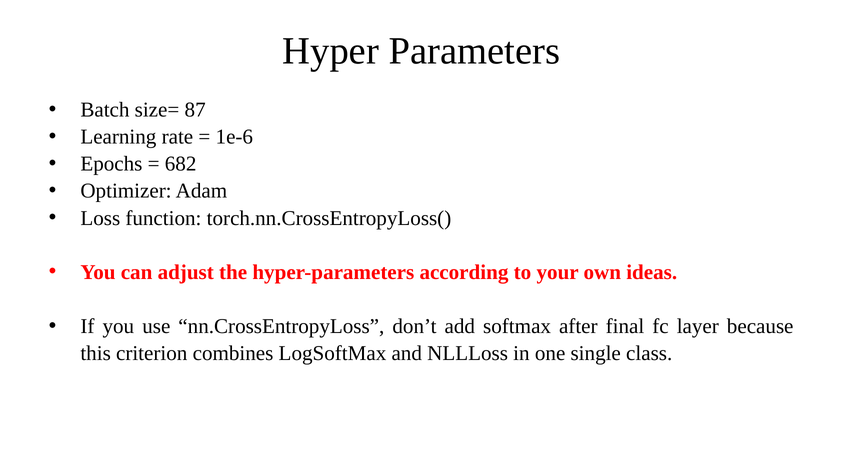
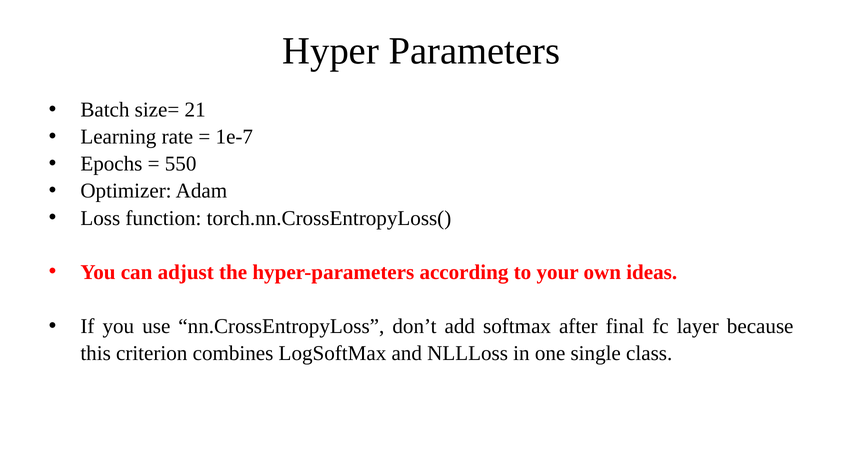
87: 87 -> 21 (195, 110)
1e-6: 1e-6 -> 1e-7 (234, 137)
682: 682 -> 550 (181, 164)
